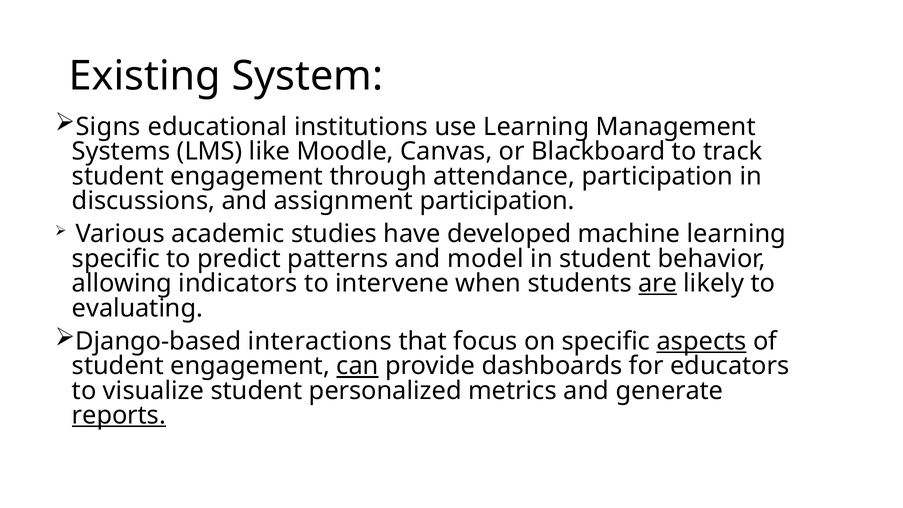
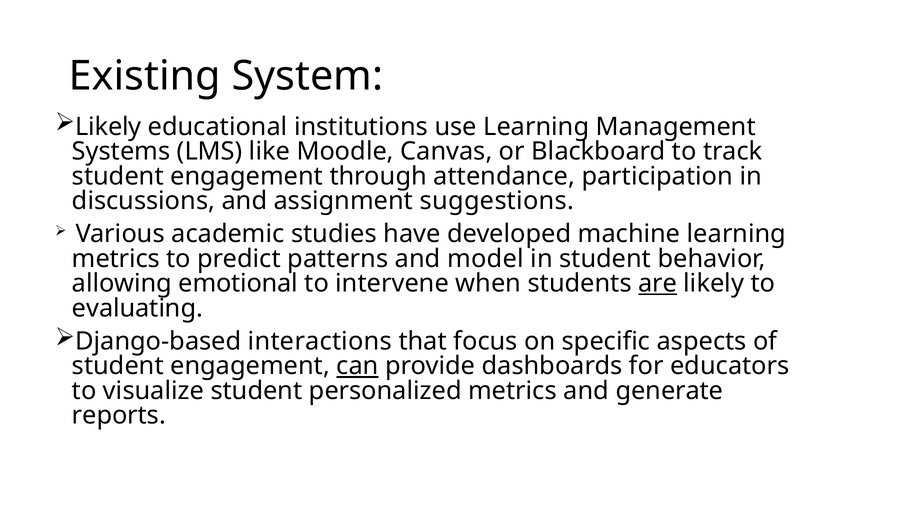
Signs: Signs -> Likely (108, 127)
assignment participation: participation -> suggestions (497, 201)
specific: specific -> metrics (116, 259)
indicators: indicators -> emotional (238, 283)
aspects underline: present -> none (702, 341)
reports underline: present -> none (119, 415)
